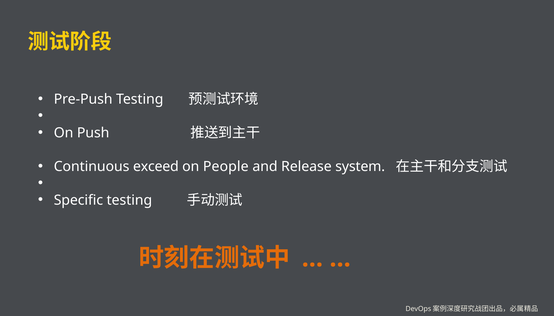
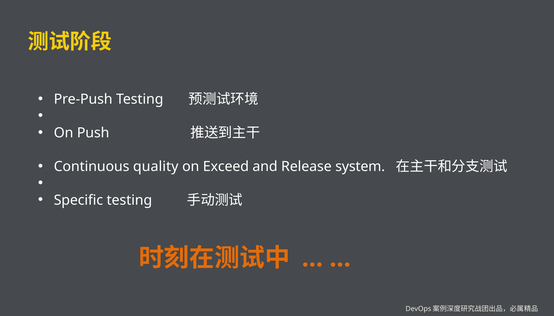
exceed: exceed -> quality (156, 166)
People: People -> Exceed (226, 166)
